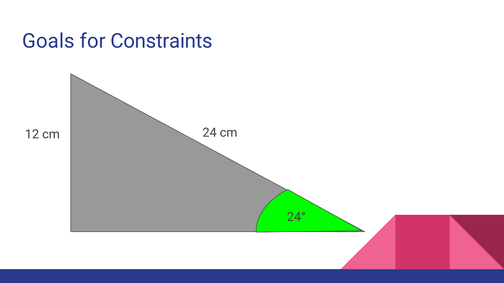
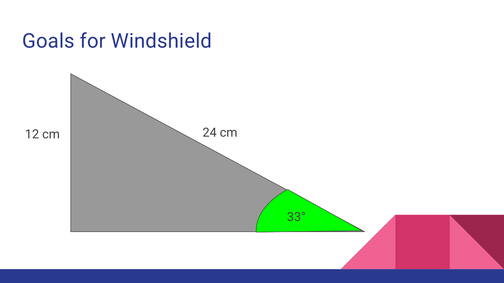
Constraints: Constraints -> Windshield (161, 41)
24°: 24° -> 33° (296, 217)
